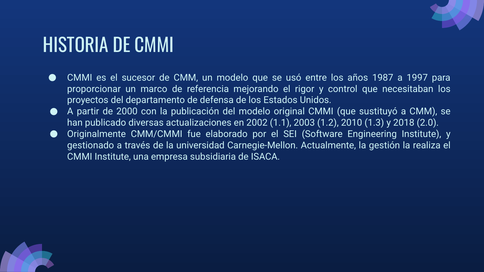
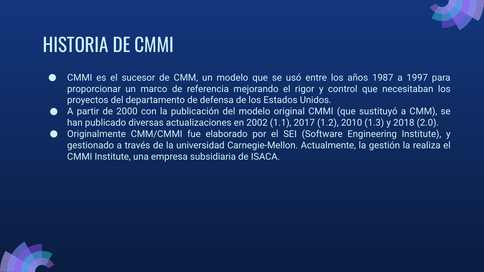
2003: 2003 -> 2017 (304, 123)
